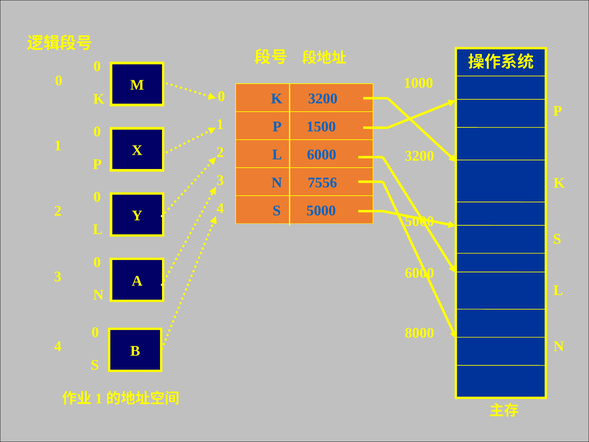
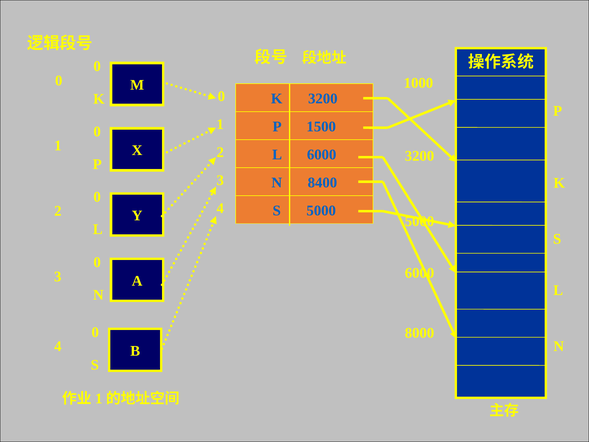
7556: 7556 -> 8400 (322, 183)
